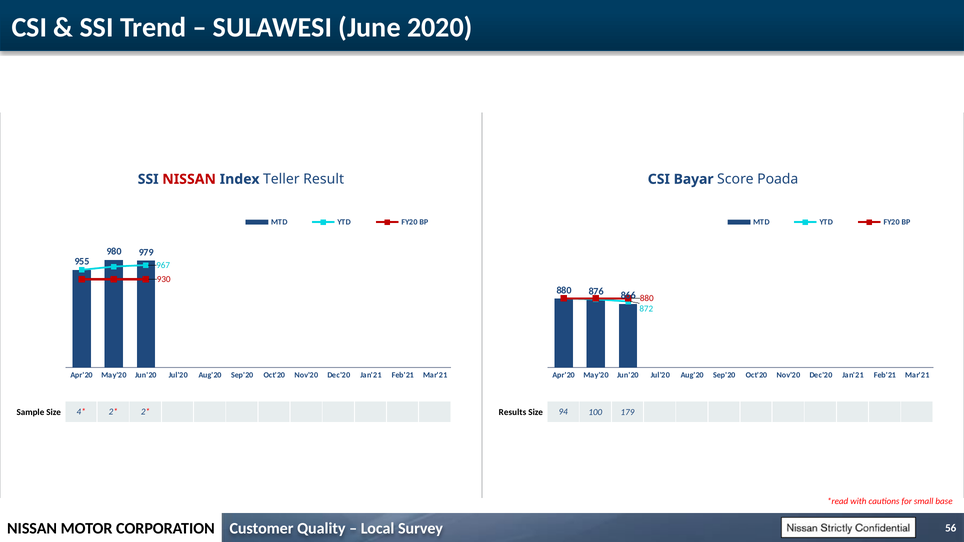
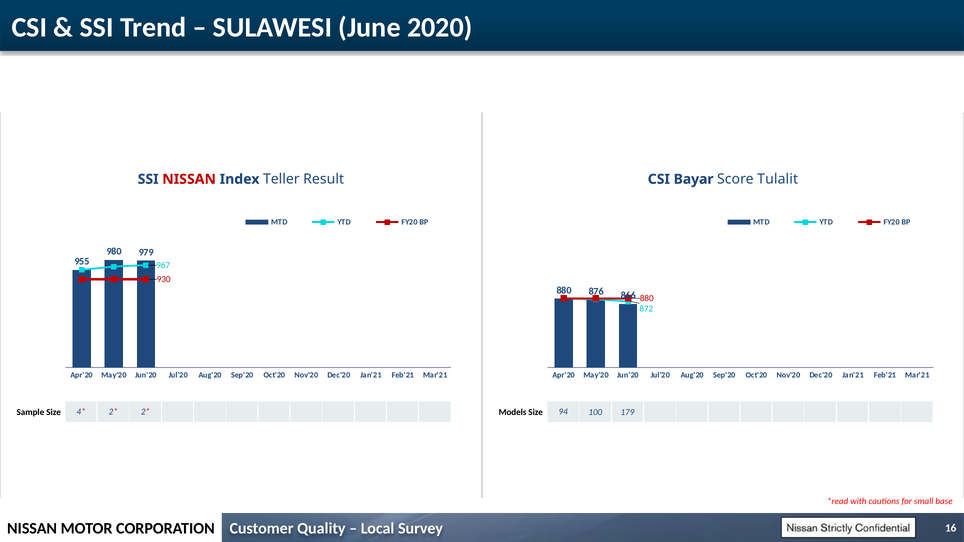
Poada: Poada -> Tulalit (778, 179)
Results: Results -> Models (513, 413)
56: 56 -> 16 (951, 529)
